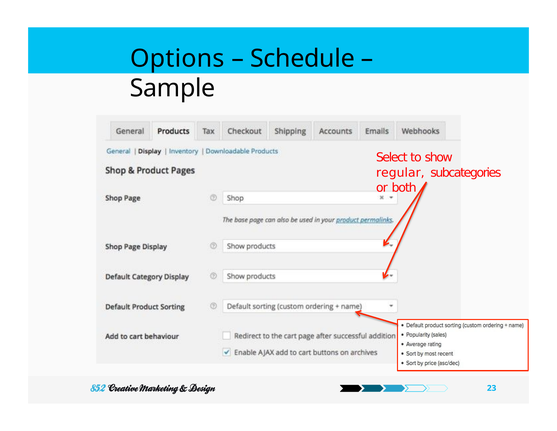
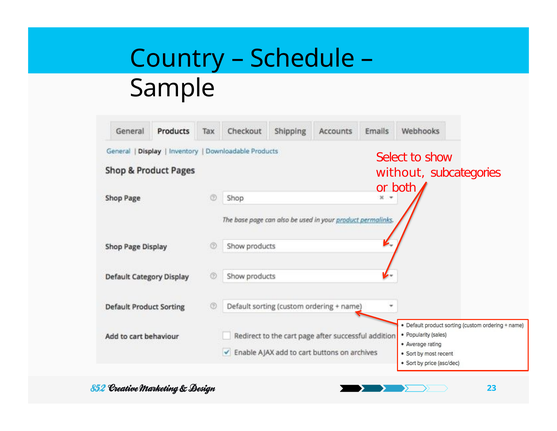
Options: Options -> Country (177, 58)
regular: regular -> without (400, 172)
